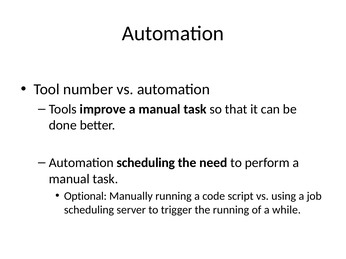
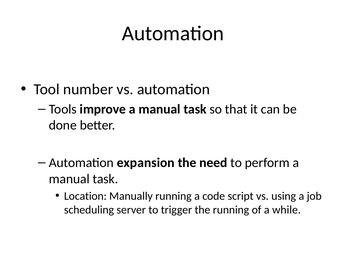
Automation scheduling: scheduling -> expansion (146, 163)
Optional: Optional -> Location (85, 196)
